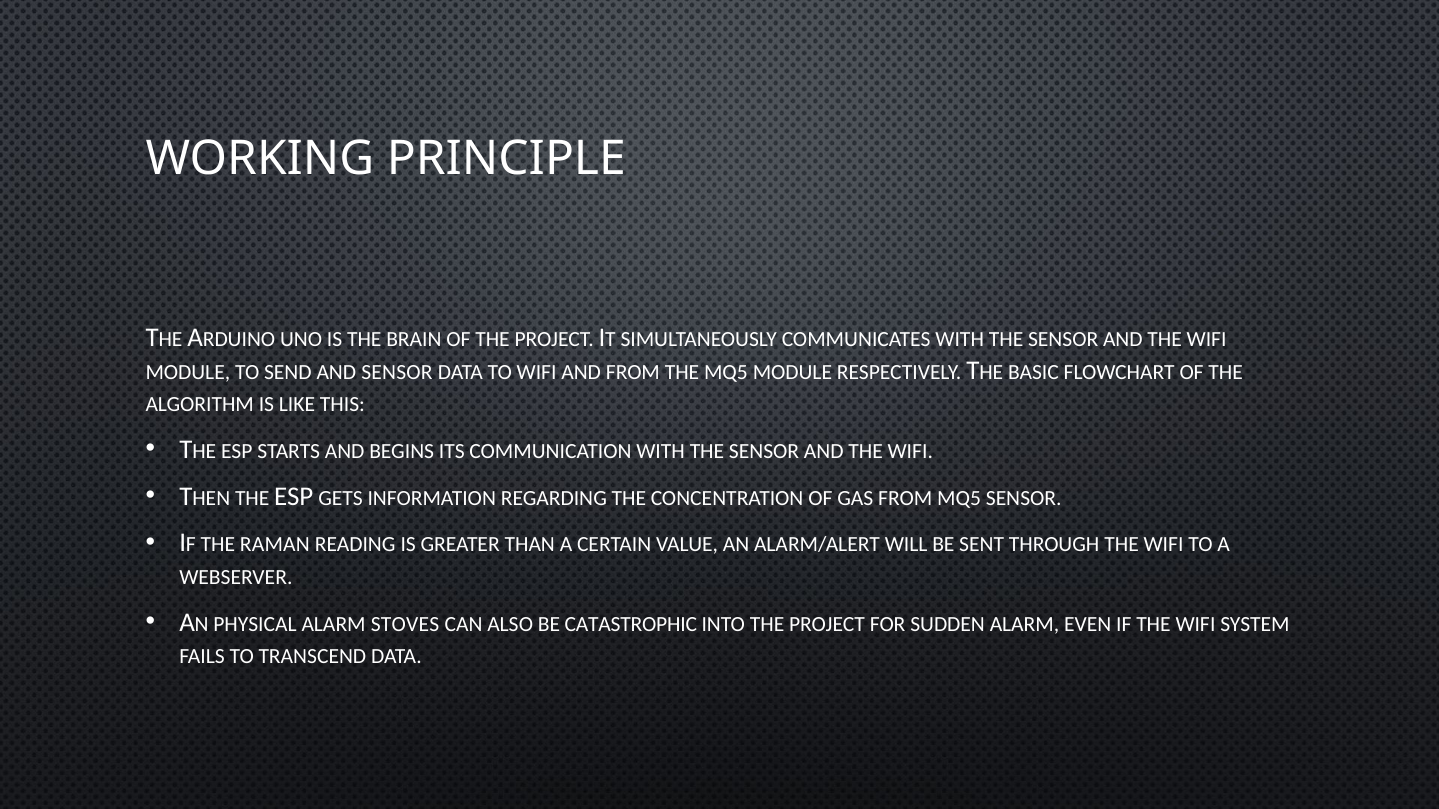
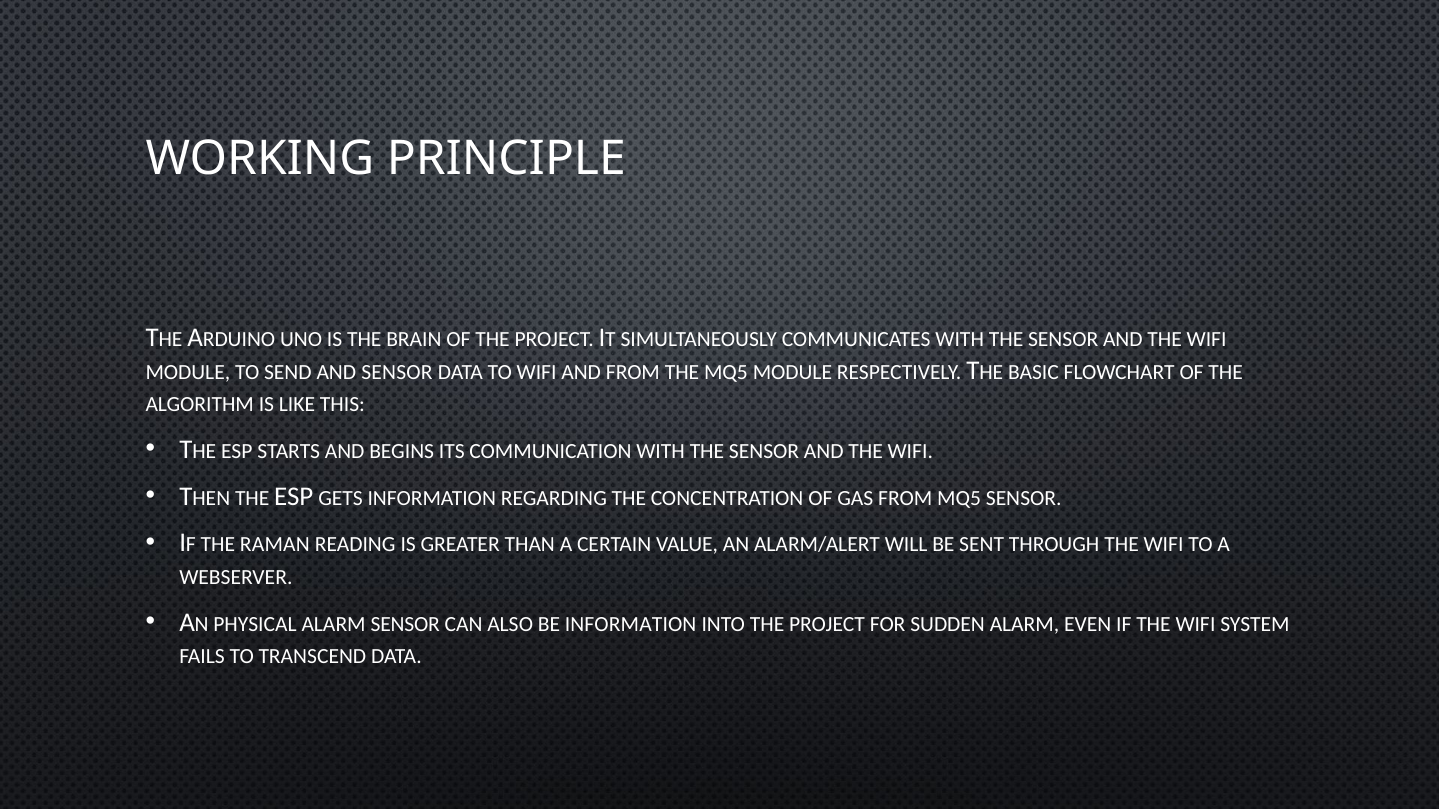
ALARM STOVES: STOVES -> SENSOR (405, 624)
BE CATASTROPHIC: CATASTROPHIC -> INFORMATION (631, 624)
